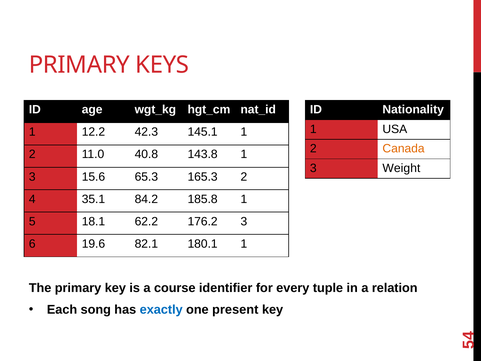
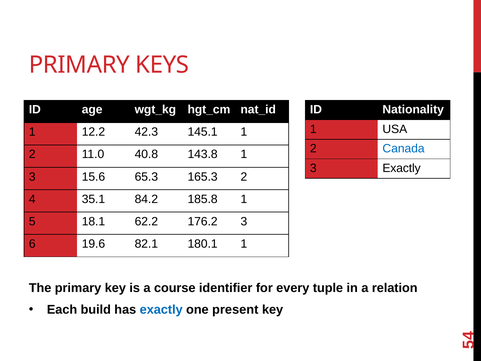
Canada colour: orange -> blue (404, 149)
3 Weight: Weight -> Exactly (402, 168)
song: song -> build (96, 310)
